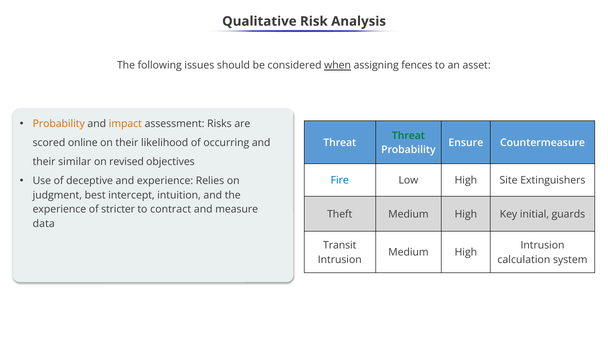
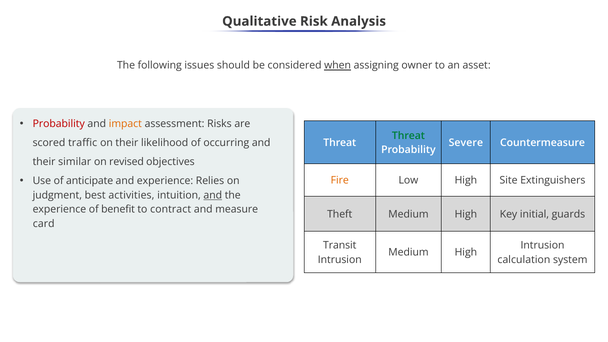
fences: fences -> owner (417, 65)
Probability colour: orange -> red (59, 124)
Ensure: Ensure -> Severe (466, 143)
online: online -> traffic (83, 143)
deceptive: deceptive -> anticipate (90, 181)
Fire colour: blue -> orange (340, 180)
intercept: intercept -> activities (131, 195)
and underline: none -> present (213, 195)
stricter: stricter -> benefit (118, 210)
data: data -> card (44, 224)
